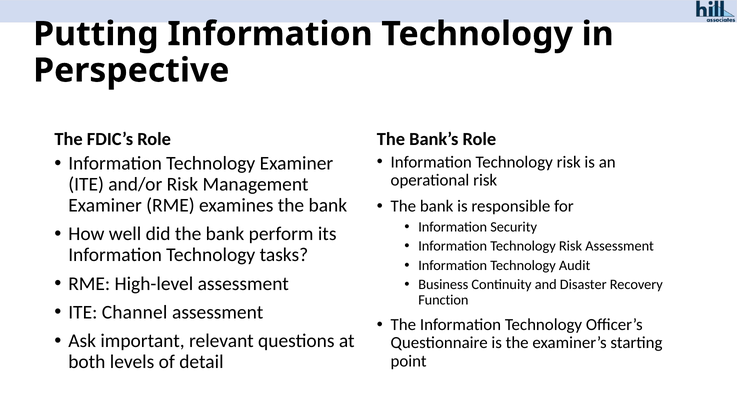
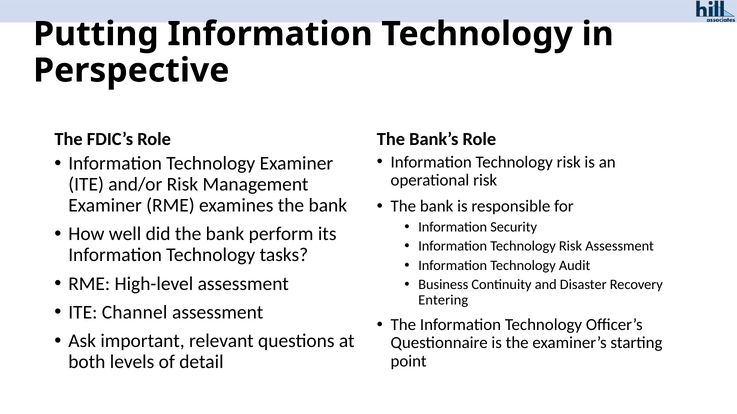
Function: Function -> Entering (443, 301)
